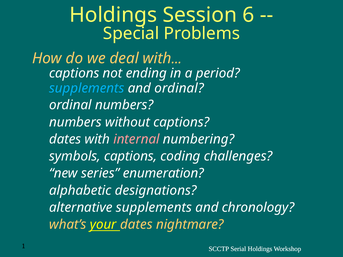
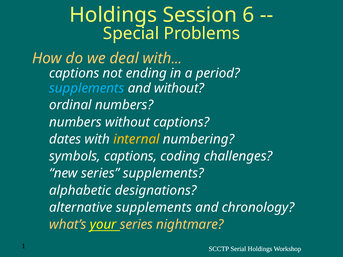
and ordinal: ordinal -> without (179, 88)
internal colour: pink -> yellow (136, 139)
series enumeration: enumeration -> supplements (163, 173)
your dates: dates -> series (136, 225)
